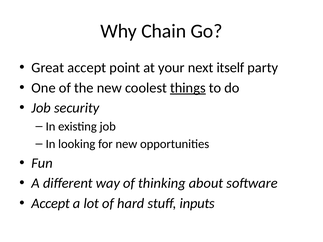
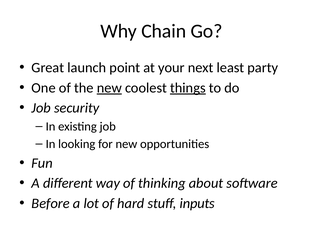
Great accept: accept -> launch (87, 68)
itself: itself -> least (230, 68)
new underline: none -> present (109, 88)
Accept: Accept -> Before (51, 203)
